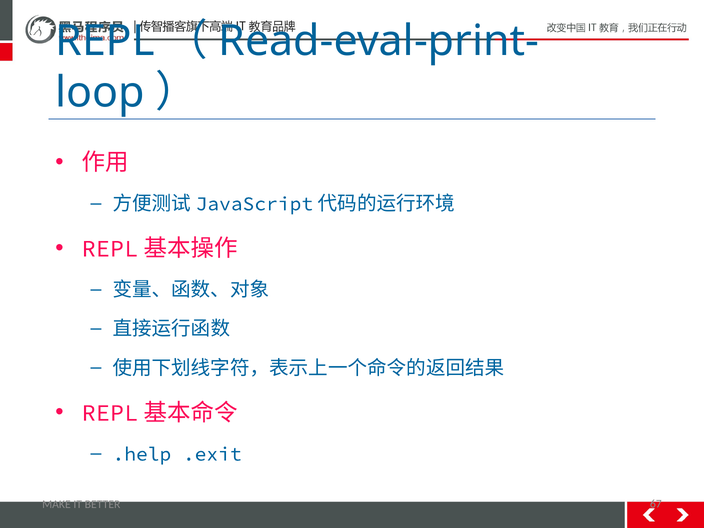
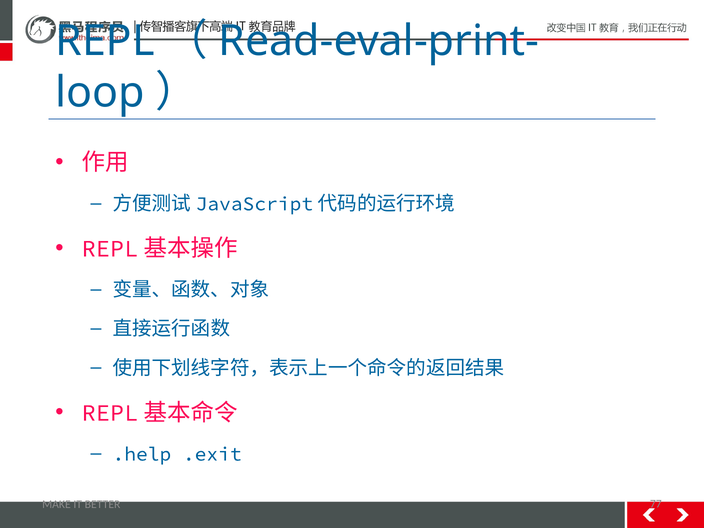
67: 67 -> 77 (656, 504)
